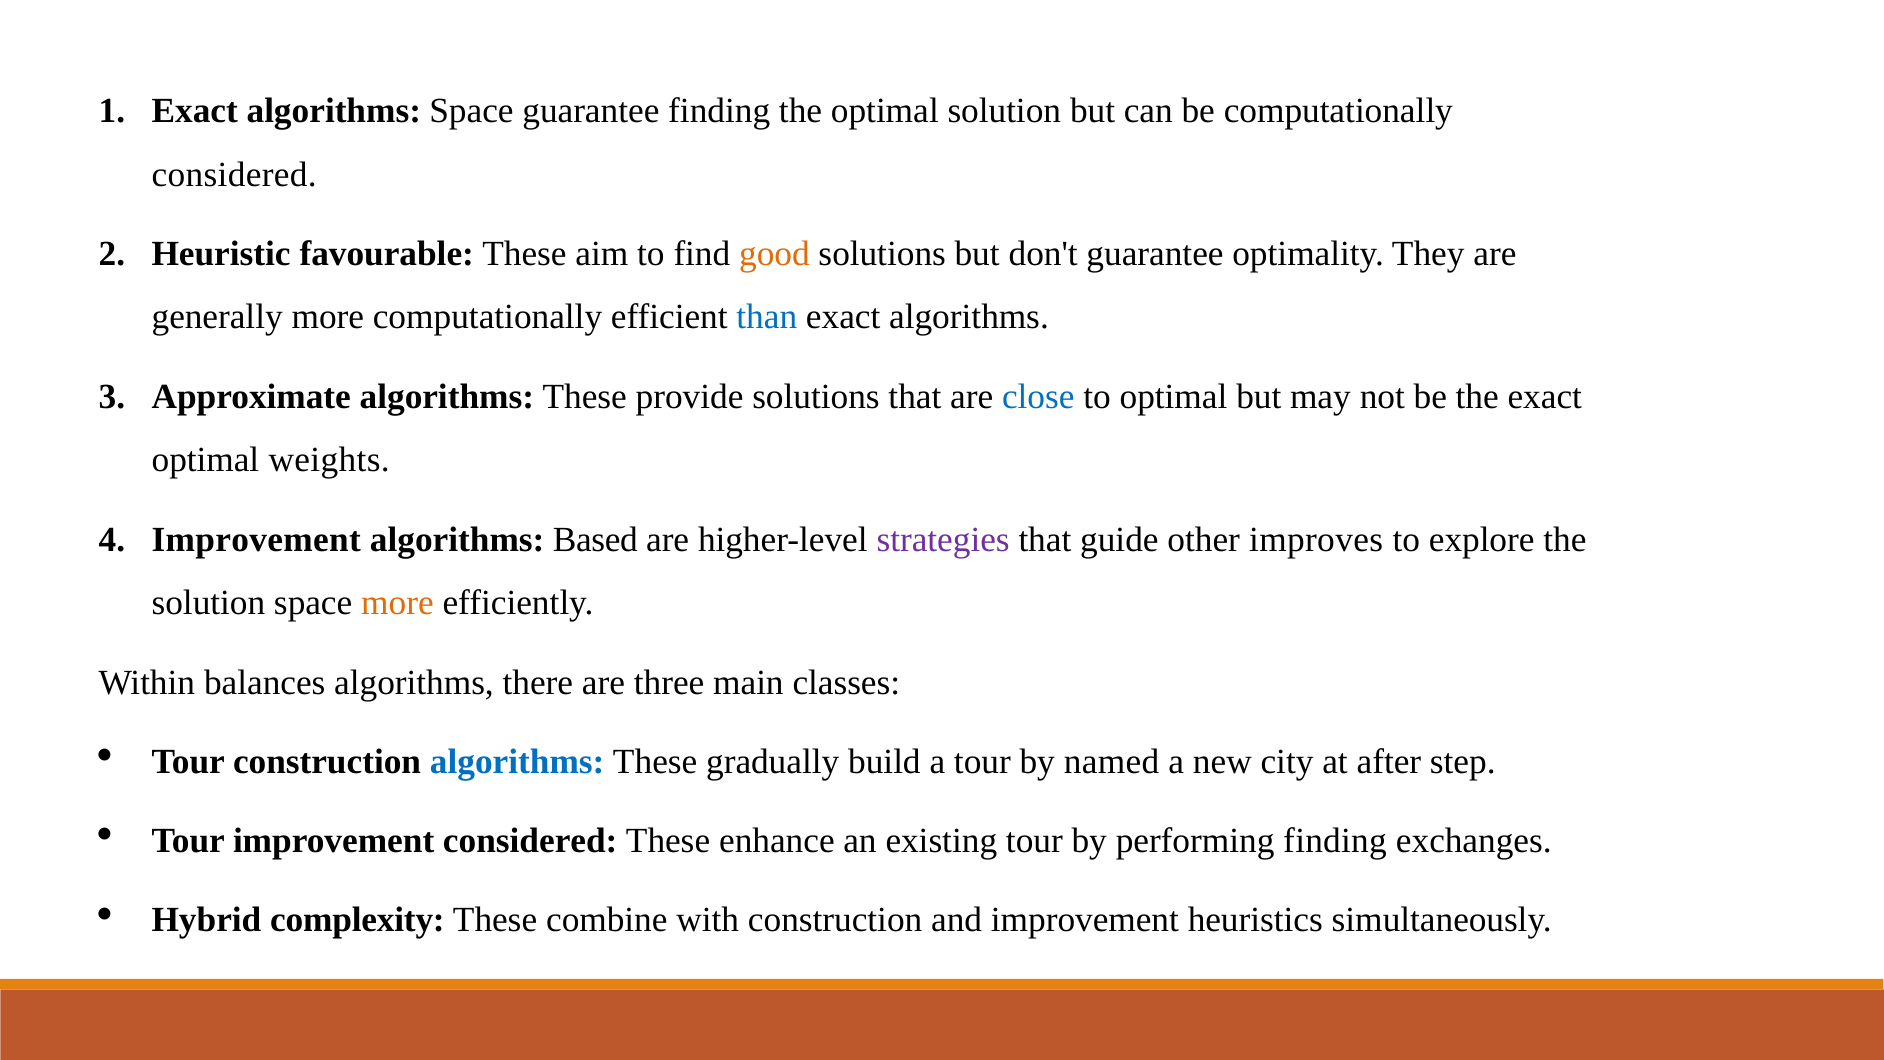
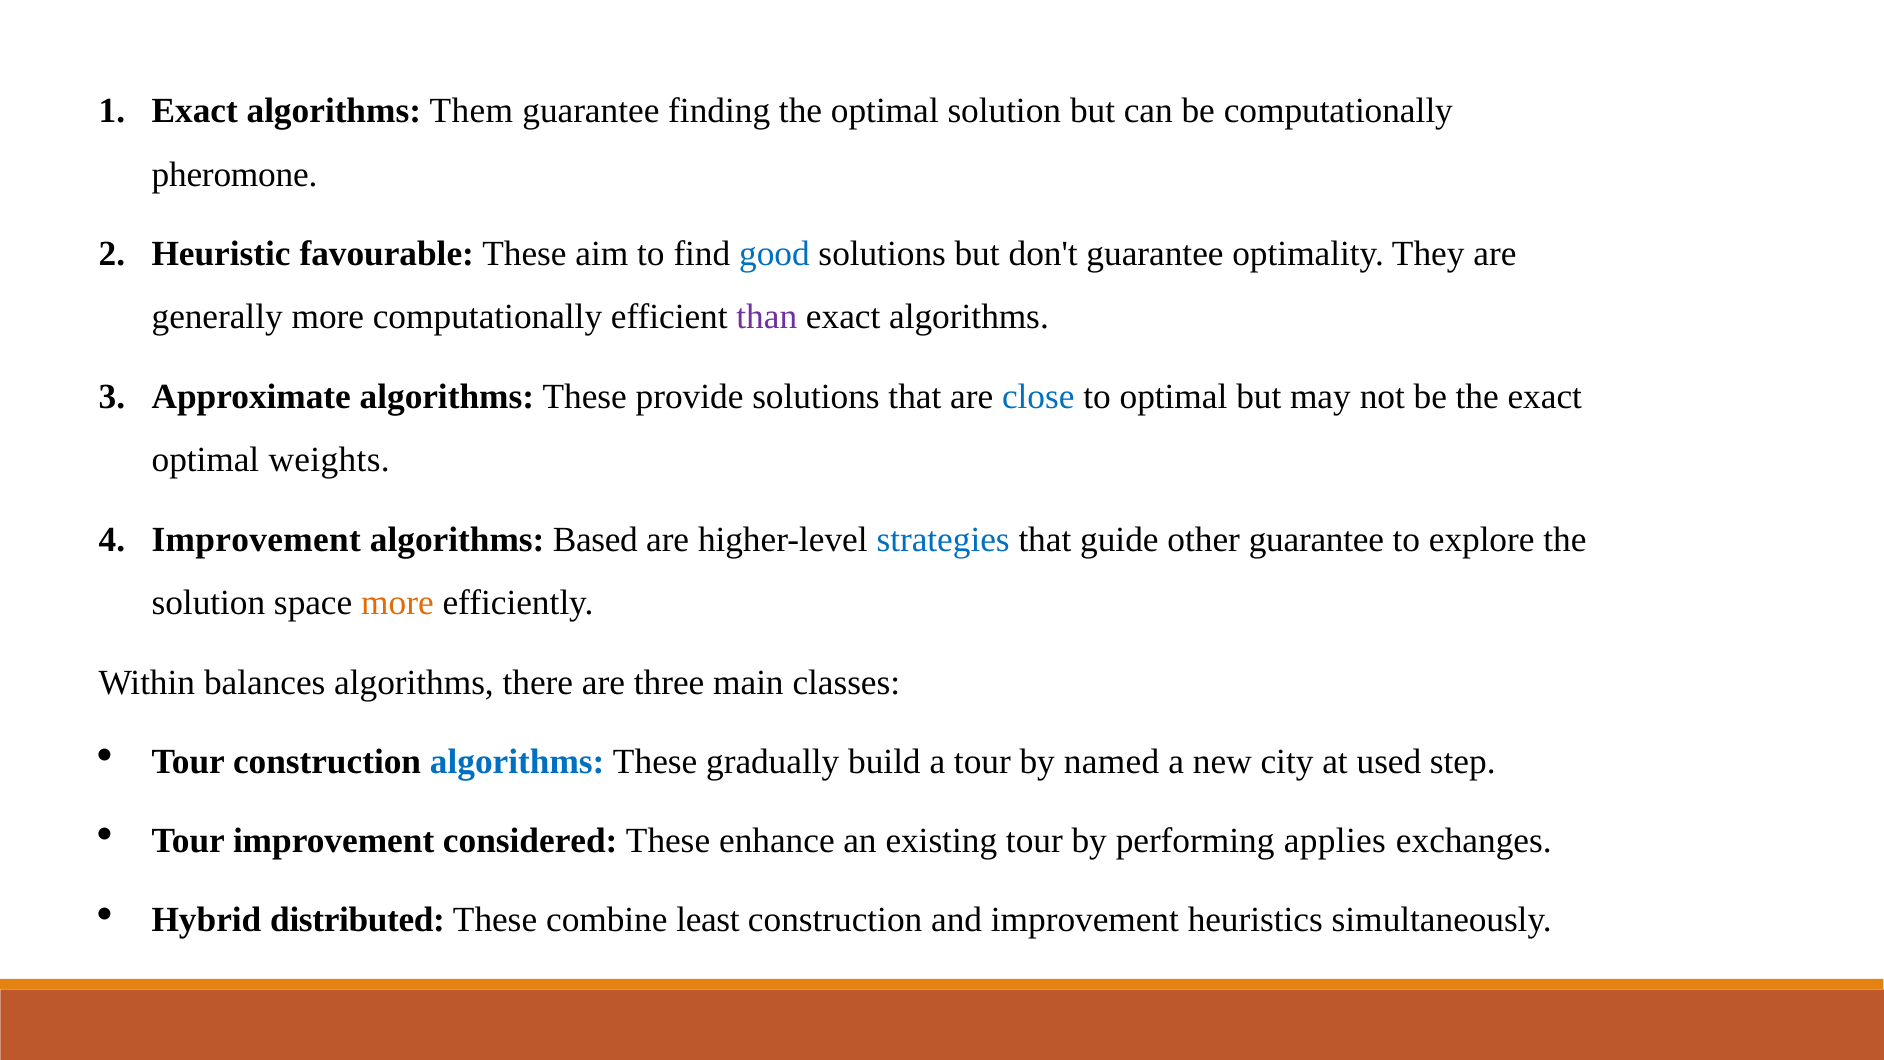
algorithms Space: Space -> Them (471, 111)
considered: considered -> pheromone (235, 174)
good colour: orange -> blue (774, 254)
than colour: blue -> purple (767, 317)
strategies colour: purple -> blue (943, 539)
other improves: improves -> guarantee (1316, 539)
after: after -> used (1389, 761)
performing finding: finding -> applies (1335, 841)
complexity: complexity -> distributed (358, 920)
with: with -> least (708, 920)
